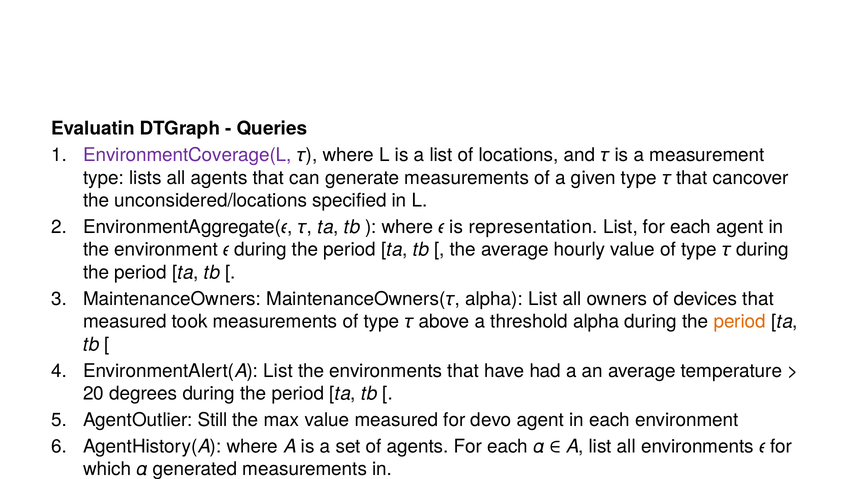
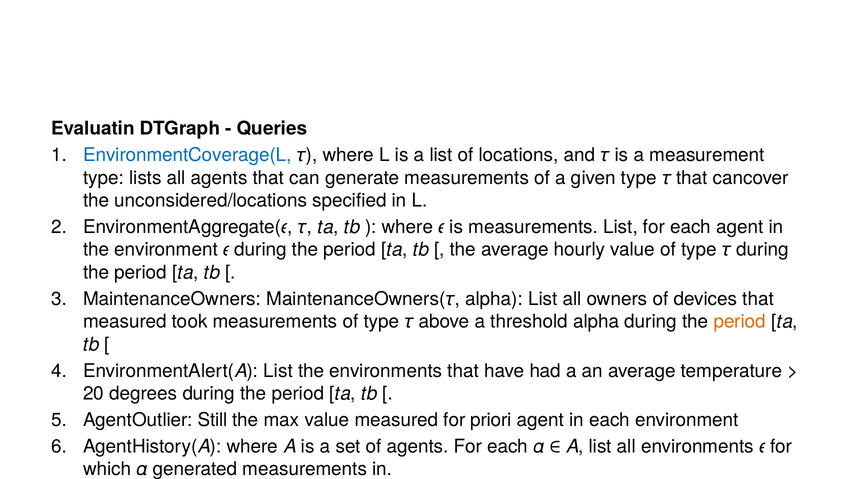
EnvironmentCoverage(L colour: purple -> blue (187, 155)
is representation: representation -> measurements (533, 227)
devo: devo -> priori (491, 420)
